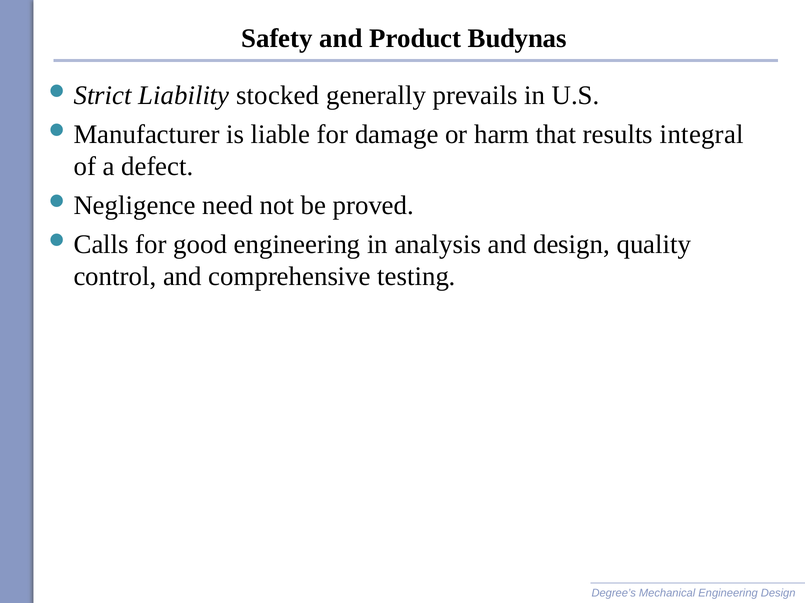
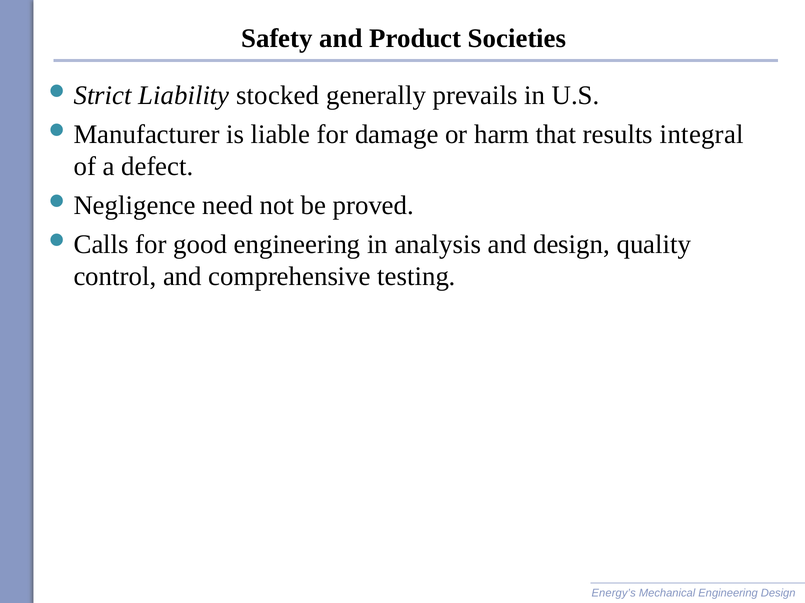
Budynas: Budynas -> Societies (517, 38)
Degree’s: Degree’s -> Energy’s (614, 594)
